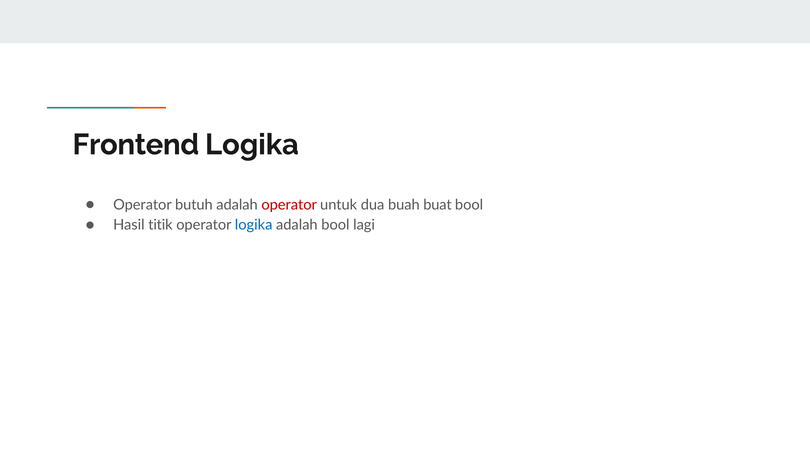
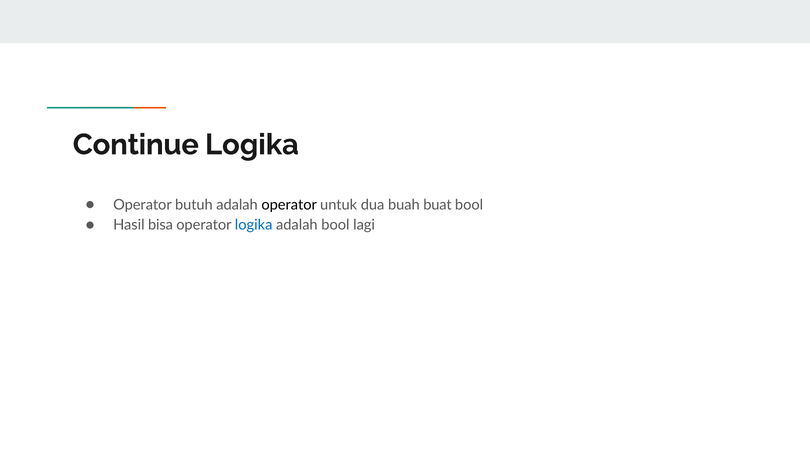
Frontend: Frontend -> Continue (136, 145)
operator colour: red -> black (289, 205)
titik: titik -> bisa (160, 225)
